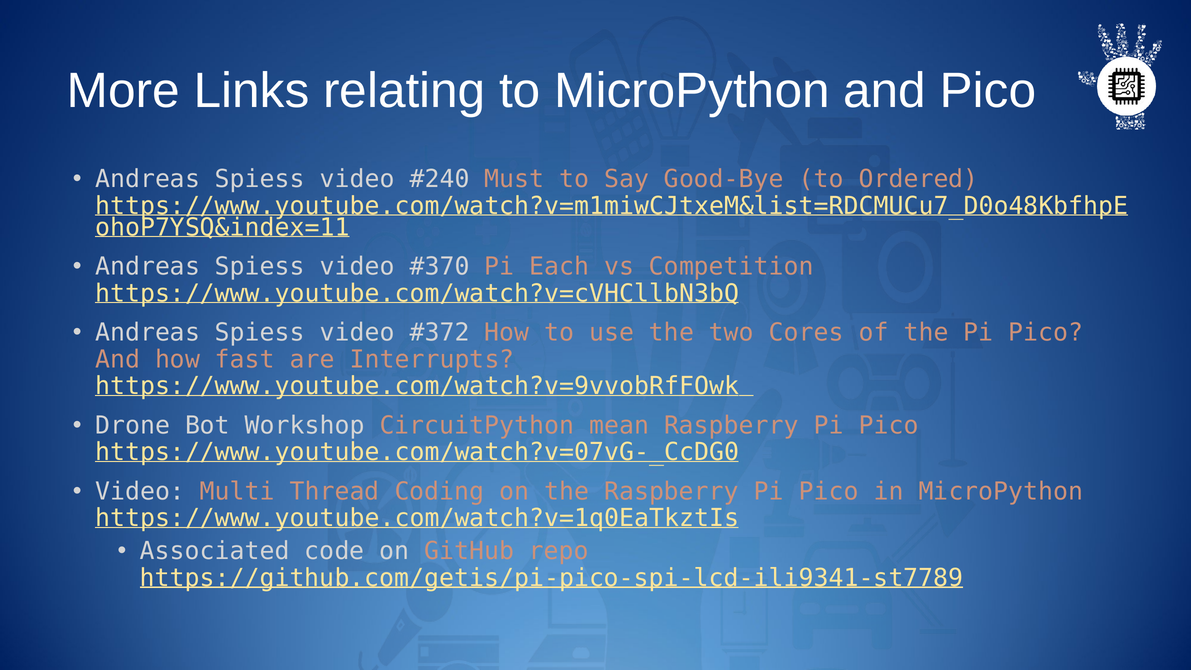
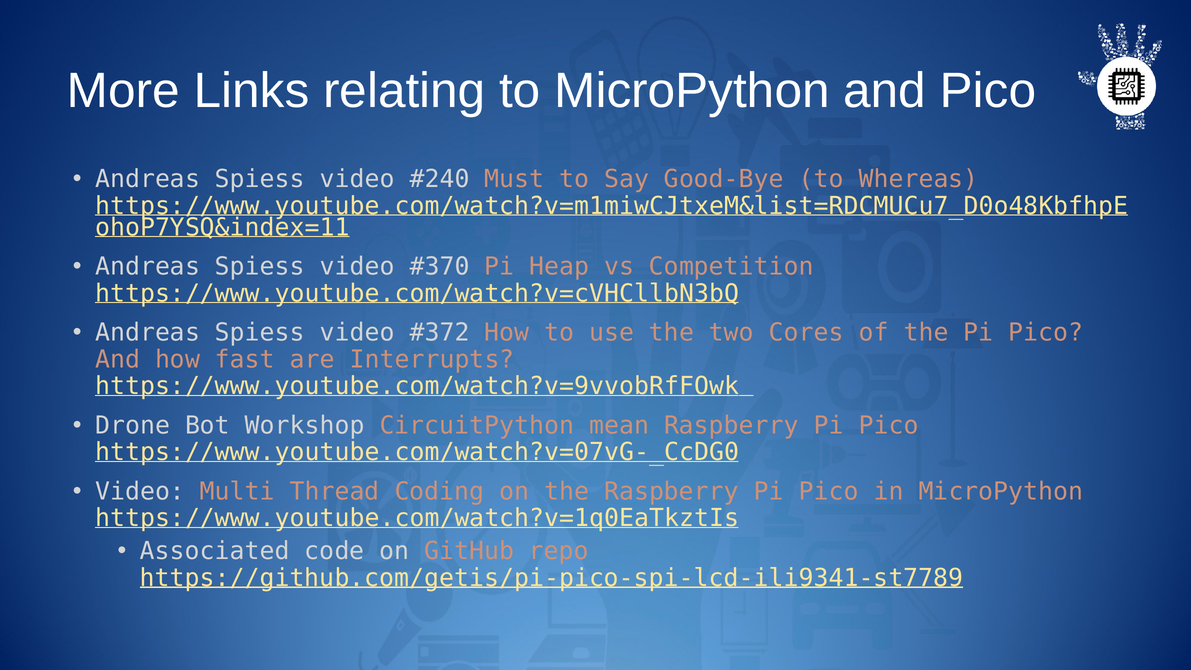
Ordered: Ordered -> Whereas (919, 179)
Each: Each -> Heap (559, 267)
